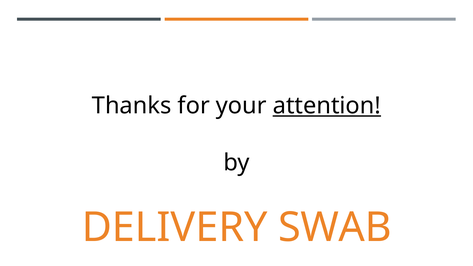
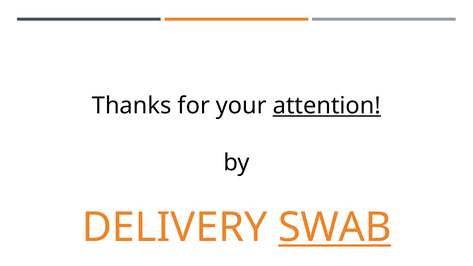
SWAB underline: none -> present (335, 228)
